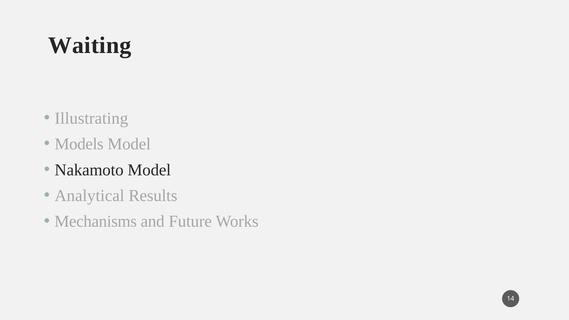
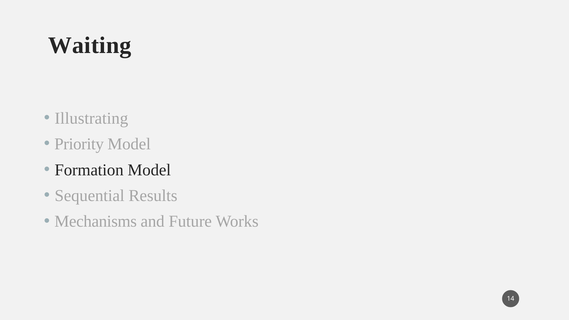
Models: Models -> Priority (79, 144)
Nakamoto: Nakamoto -> Formation (89, 170)
Analytical: Analytical -> Sequential (90, 196)
